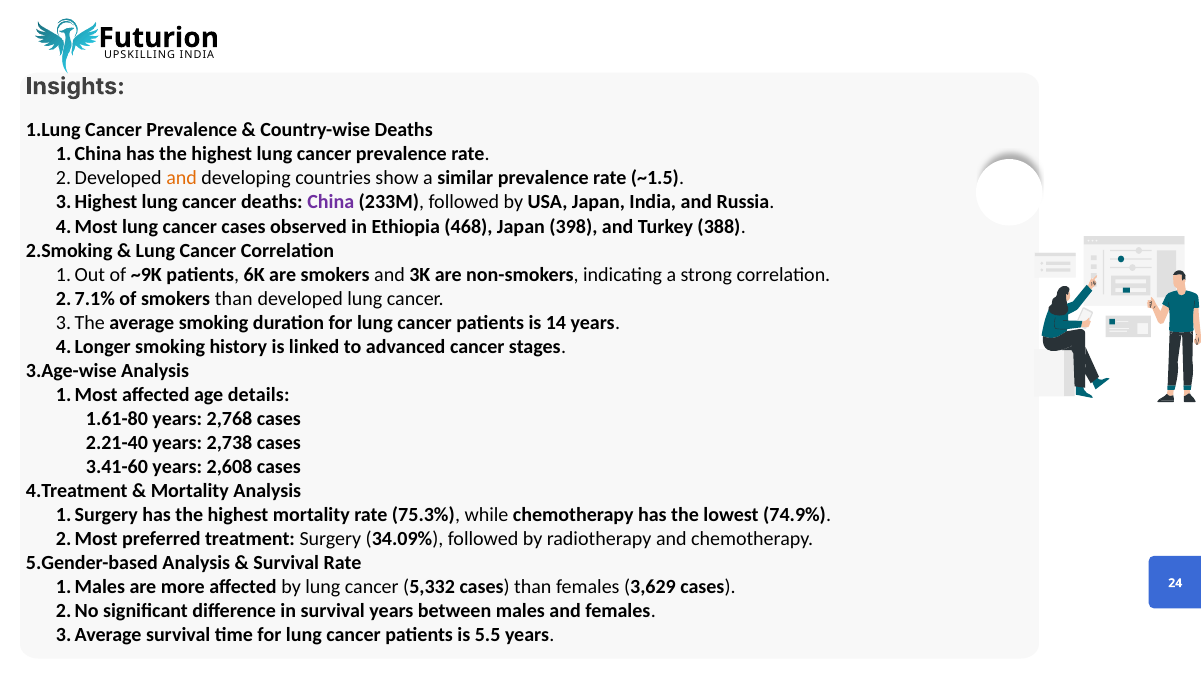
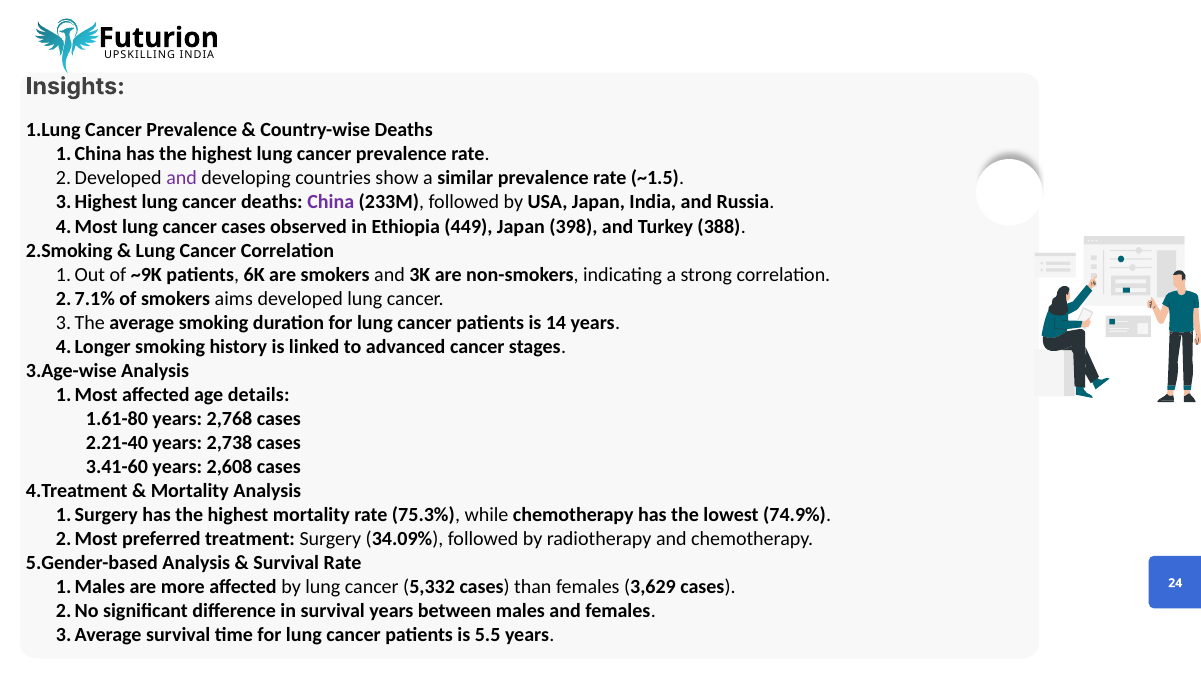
and colour: orange -> purple (182, 178)
468: 468 -> 449 (469, 226)
smokers than: than -> aims (234, 298)
